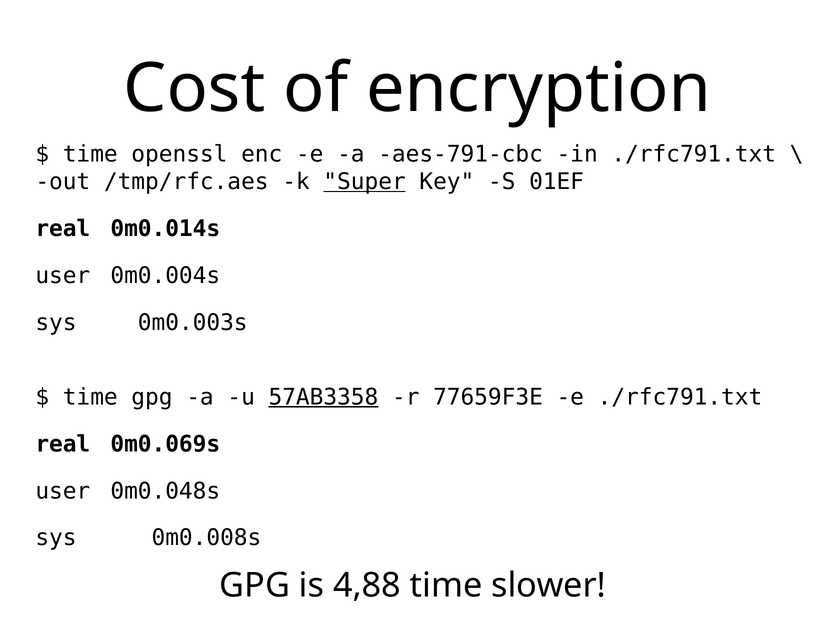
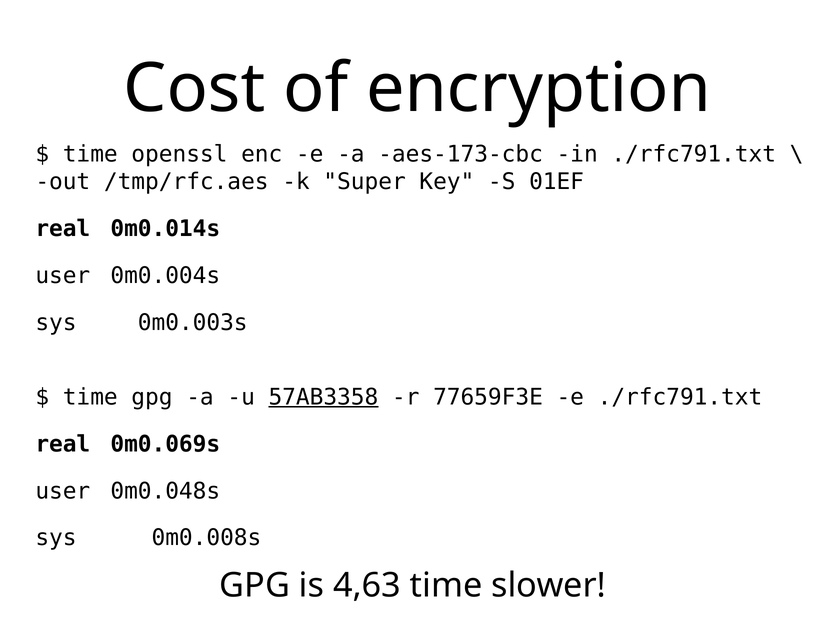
aes-791-cbc: aes-791-cbc -> aes-173-cbc (461, 154)
Super underline: present -> none (365, 182)
4,88: 4,88 -> 4,63 (367, 586)
